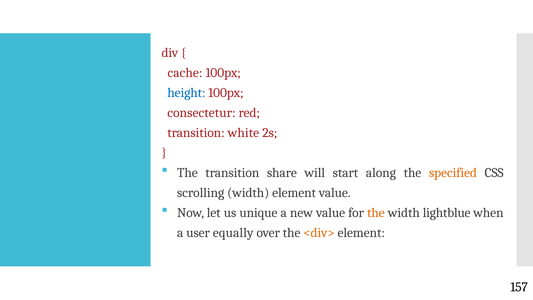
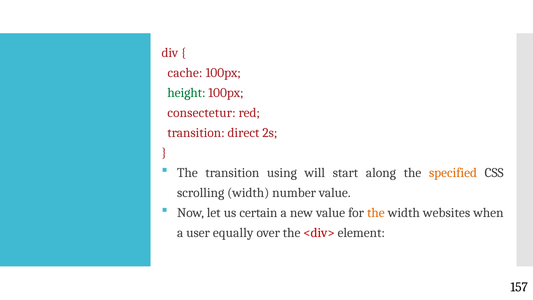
height colour: blue -> green (186, 93)
white: white -> direct (243, 133)
share: share -> using (282, 173)
width element: element -> number (294, 193)
unique: unique -> certain (258, 213)
lightblue: lightblue -> websites (447, 213)
<div> colour: orange -> red (319, 233)
